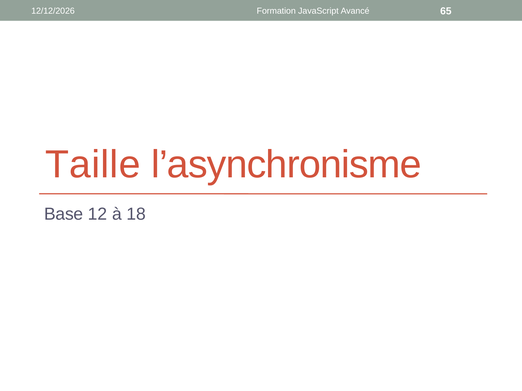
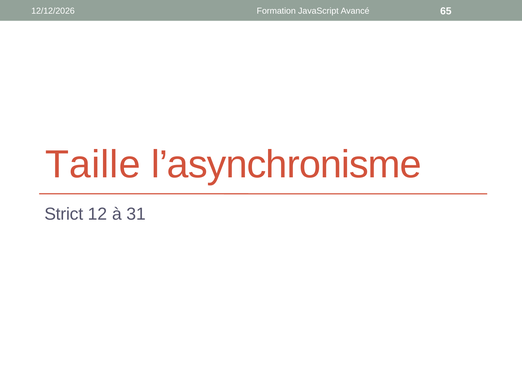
Base: Base -> Strict (64, 214)
18: 18 -> 31 (136, 214)
